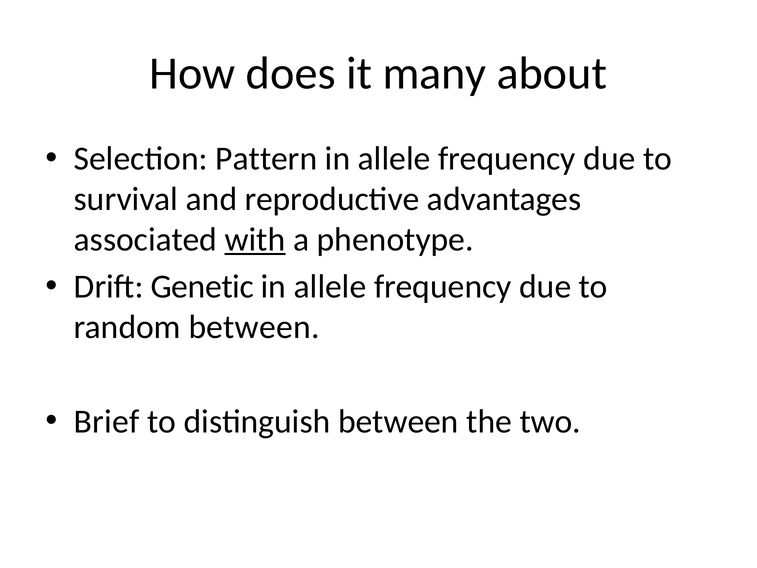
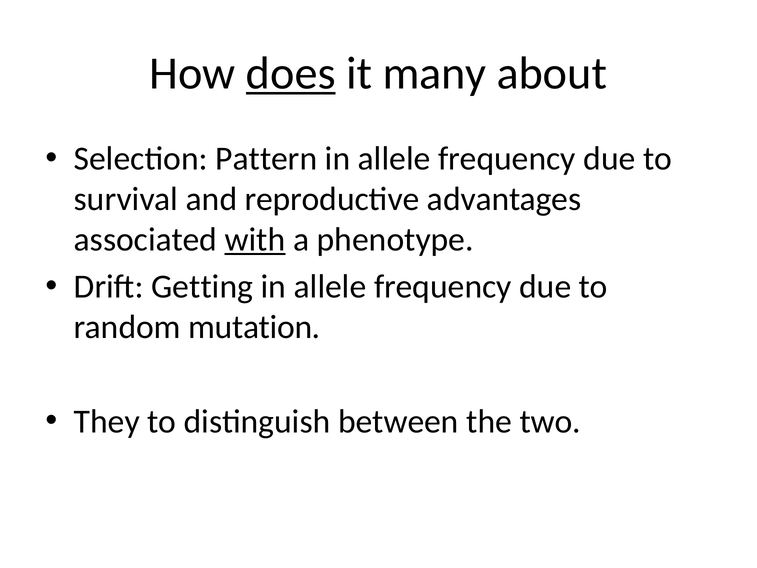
does underline: none -> present (291, 73)
Genetic: Genetic -> Getting (202, 287)
random between: between -> mutation (254, 327)
Brief: Brief -> They (107, 421)
